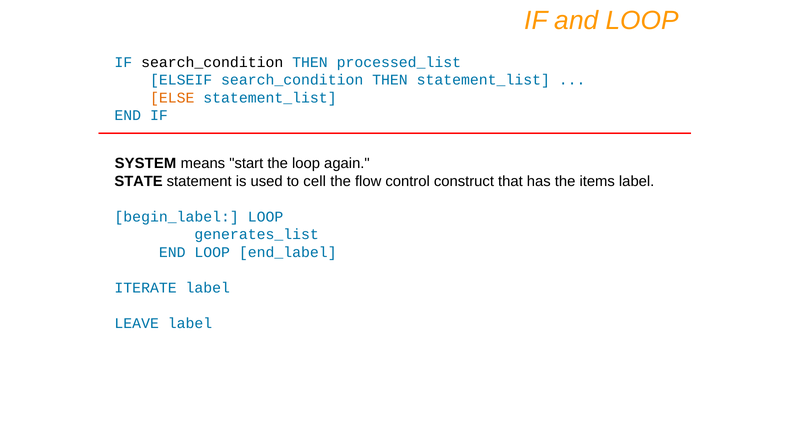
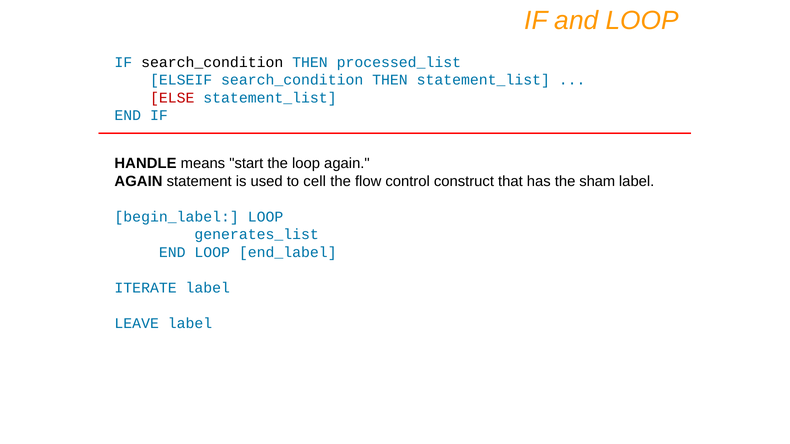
ELSE colour: orange -> red (172, 98)
SYSTEM: SYSTEM -> HANDLE (146, 164)
STATE: STATE -> AGAIN (139, 181)
items: items -> sham (597, 181)
